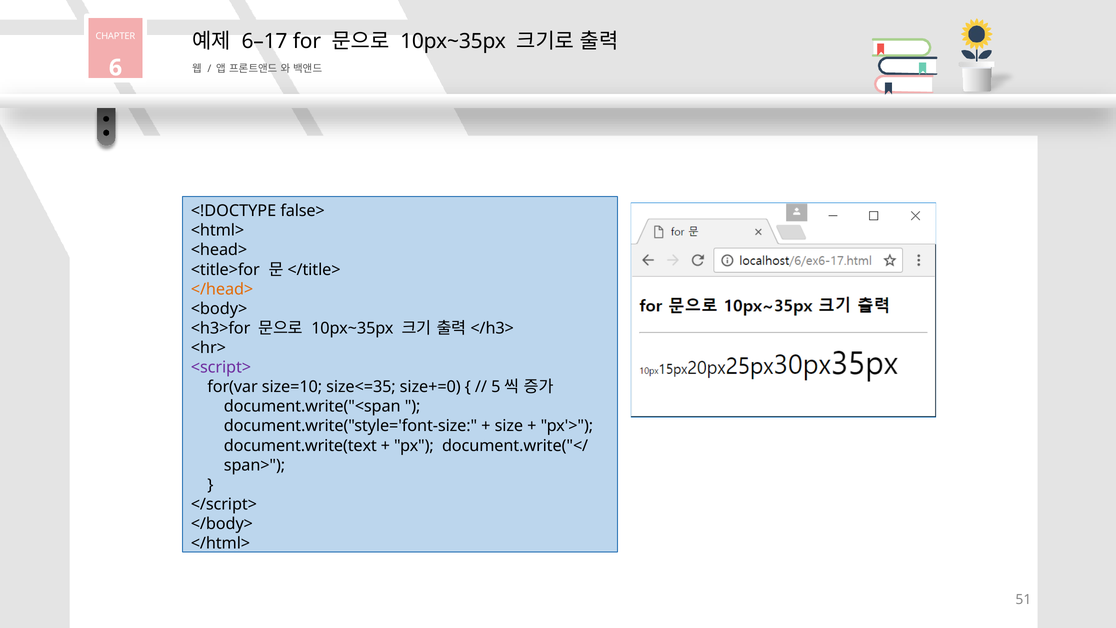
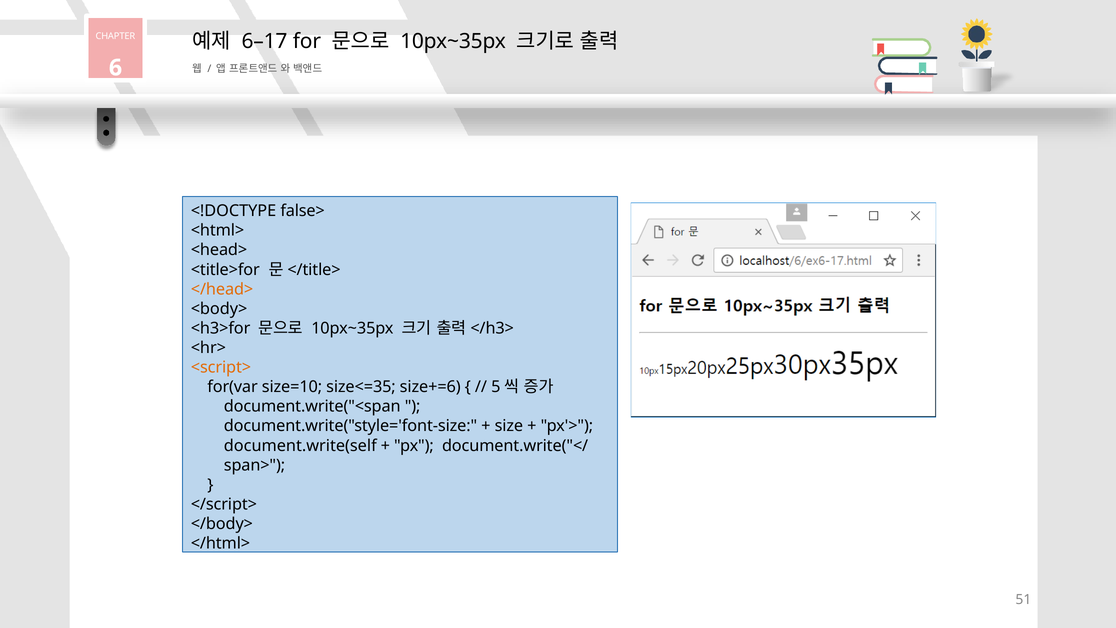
<script> colour: purple -> orange (221, 367)
size+=0: size+=0 -> size+=6 (430, 387)
document.write(text: document.write(text -> document.write(self (300, 445)
